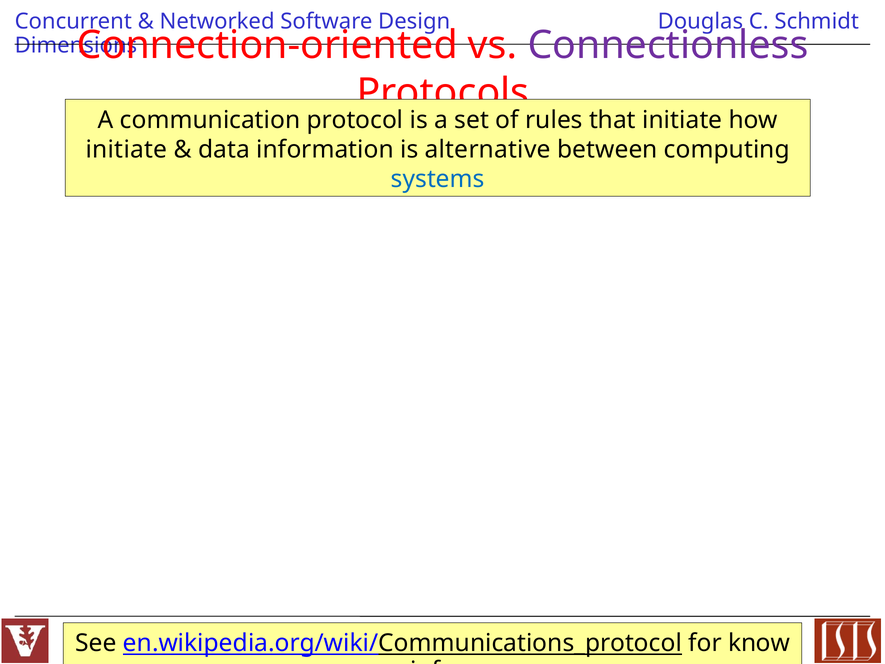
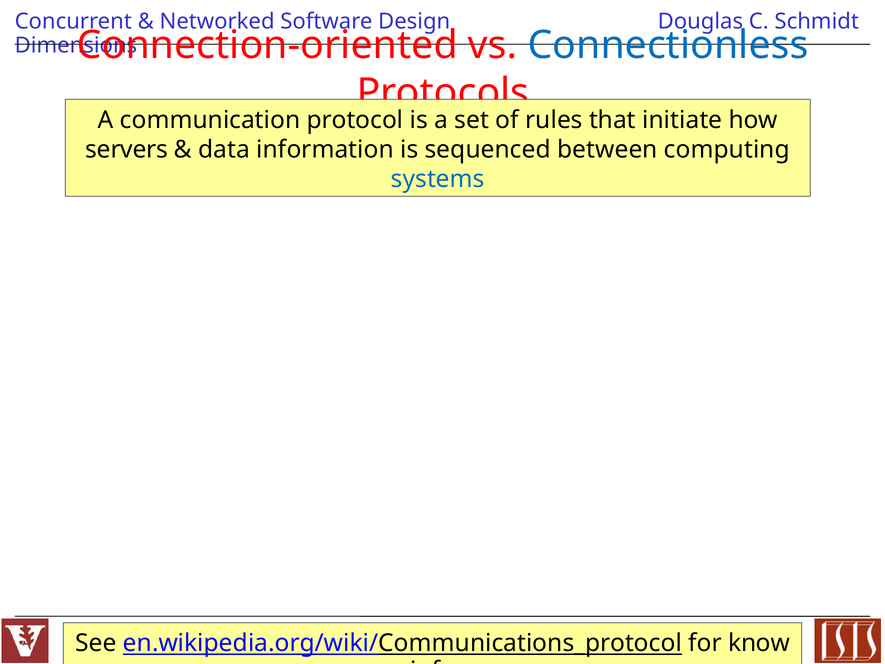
Connectionless colour: purple -> blue (668, 45)
initiate: initiate -> servers (127, 149)
alternative: alternative -> sequenced (488, 149)
